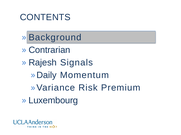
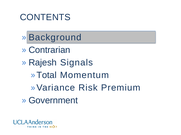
Daily: Daily -> Total (47, 76)
Luxembourg: Luxembourg -> Government (53, 101)
